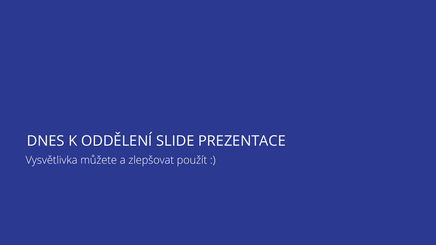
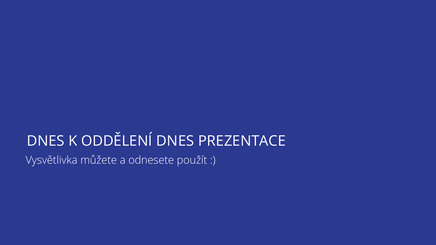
ODDĚLENÍ SLIDE: SLIDE -> DNES (175, 141)
zlepšovat: zlepšovat -> odnesete (151, 160)
